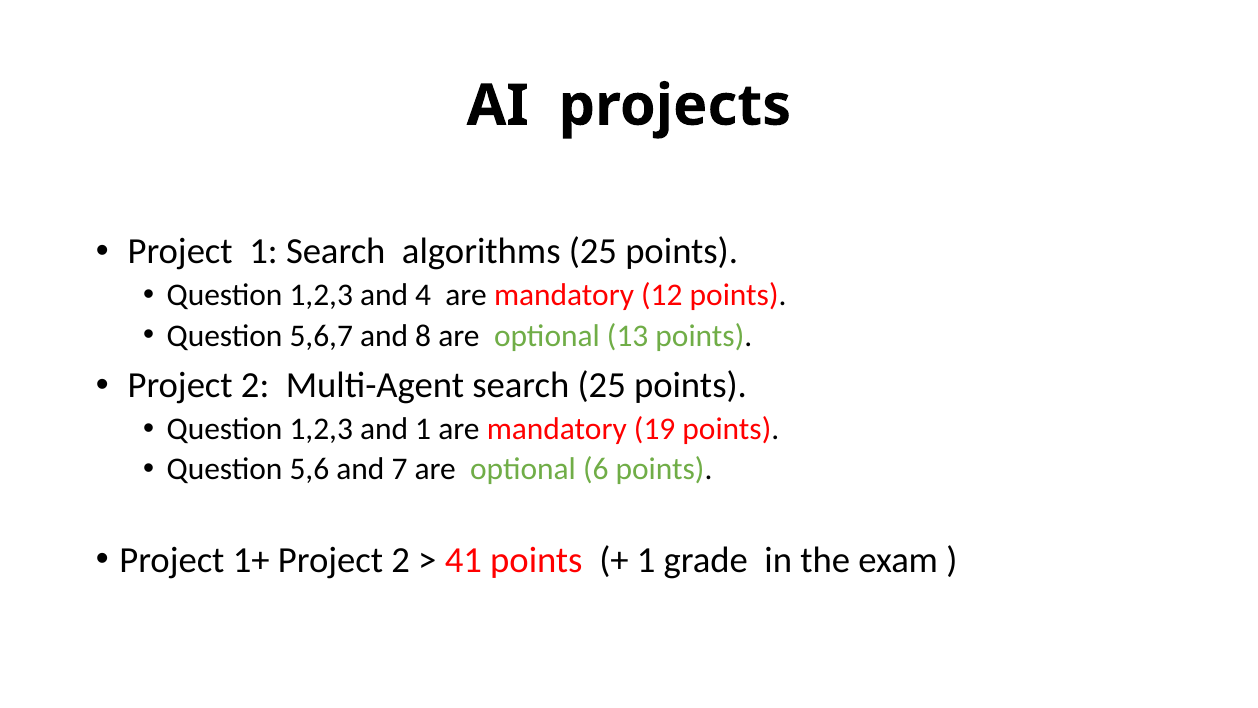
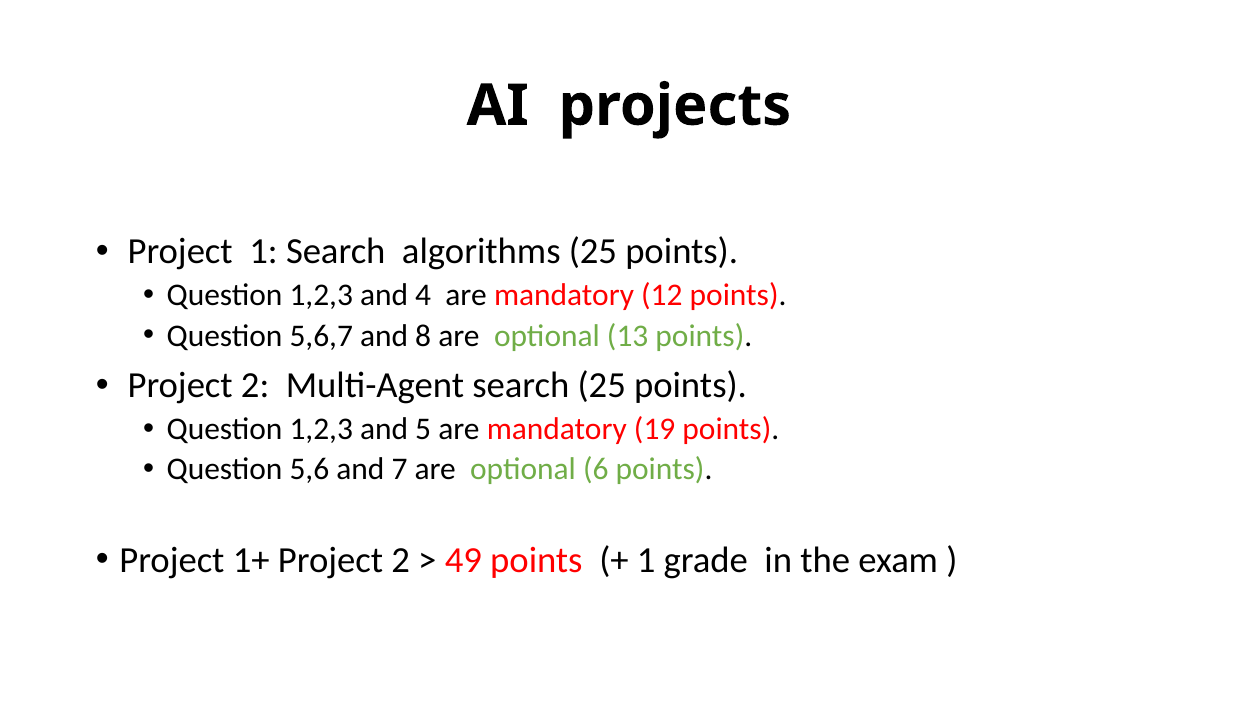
and 1: 1 -> 5 (423, 429)
41: 41 -> 49 (463, 560)
